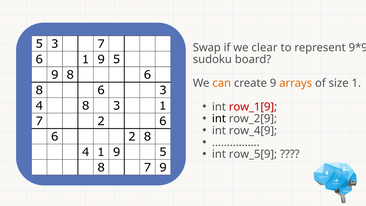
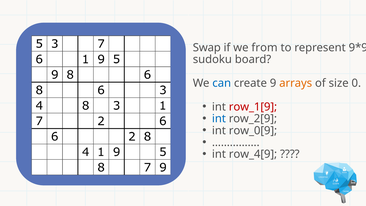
clear: clear -> from (265, 48)
can colour: orange -> blue (222, 83)
1: 1 -> 0 (356, 83)
int colour: black -> blue (219, 119)
row_4[9: row_4[9 -> row_0[9 (253, 130)
row_5[9: row_5[9 -> row_4[9 (253, 154)
